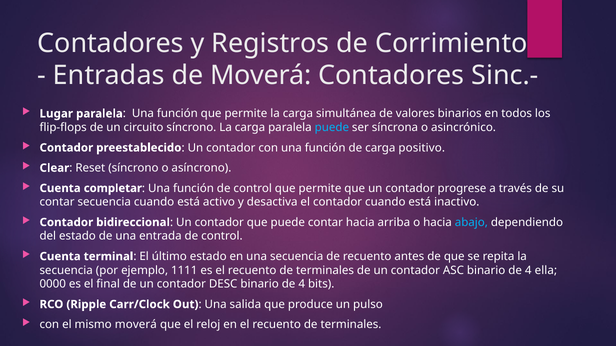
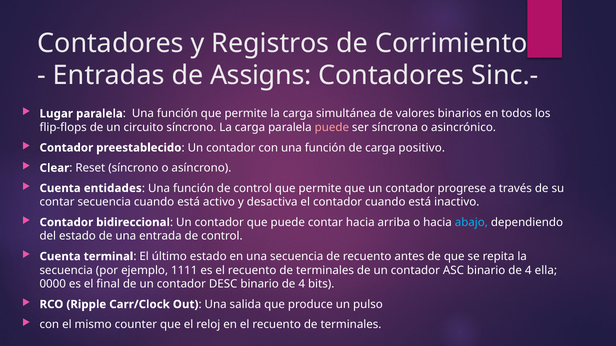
de Moverá: Moverá -> Assigns (261, 76)
puede colour: light blue -> pink (332, 128)
completar: completar -> entidades (113, 188)
mismo moverá: moverá -> counter (136, 325)
